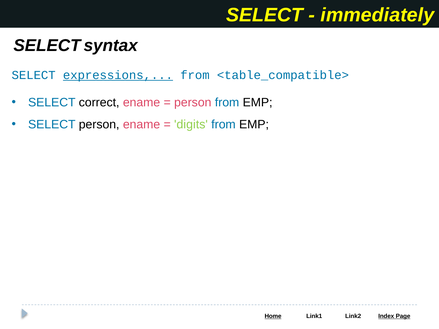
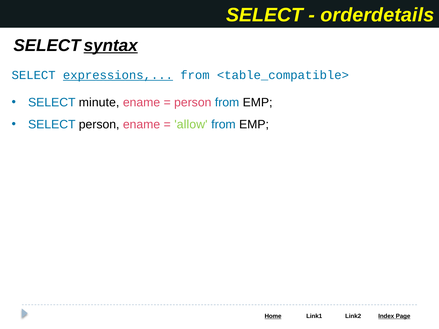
immediately: immediately -> orderdetails (377, 15)
syntax underline: none -> present (111, 45)
correct: correct -> minute (99, 103)
digits: digits -> allow (191, 125)
